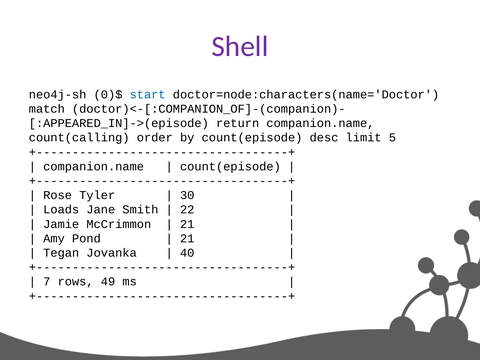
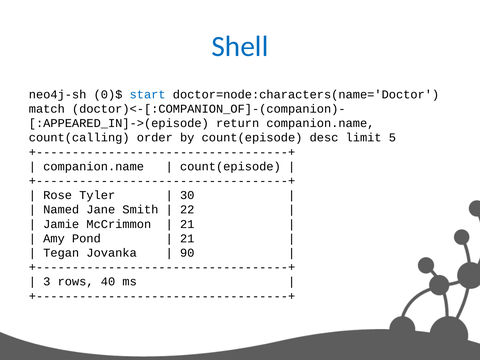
Shell colour: purple -> blue (240, 46)
Loads: Loads -> Named (61, 210)
40: 40 -> 90 (187, 253)
7: 7 -> 3 (47, 282)
49: 49 -> 40 (108, 282)
